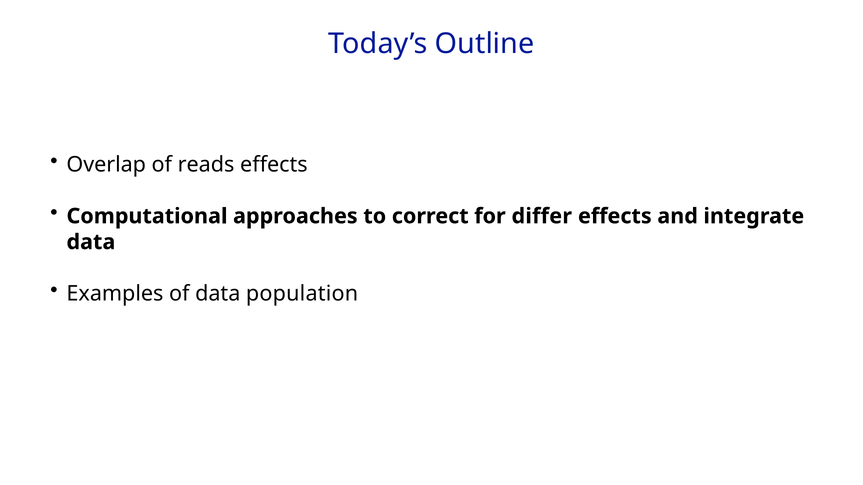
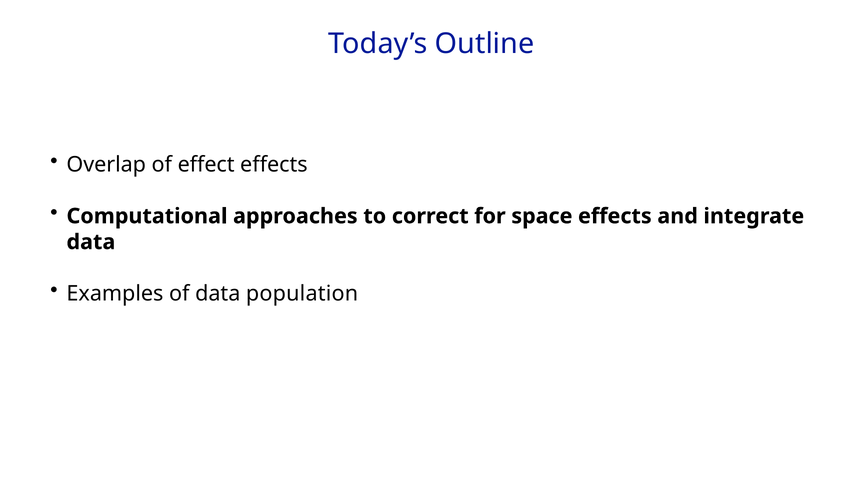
reads: reads -> effect (206, 165)
differ: differ -> space (542, 216)
